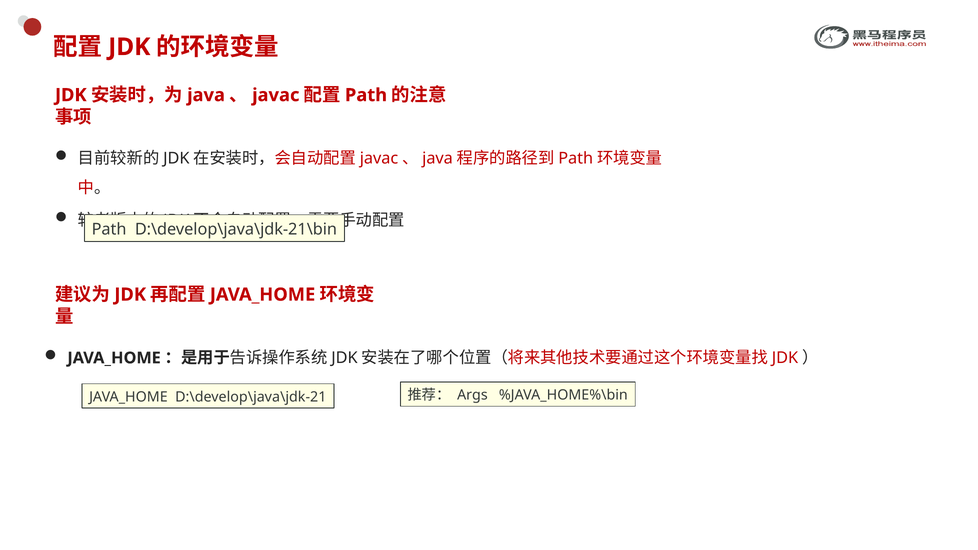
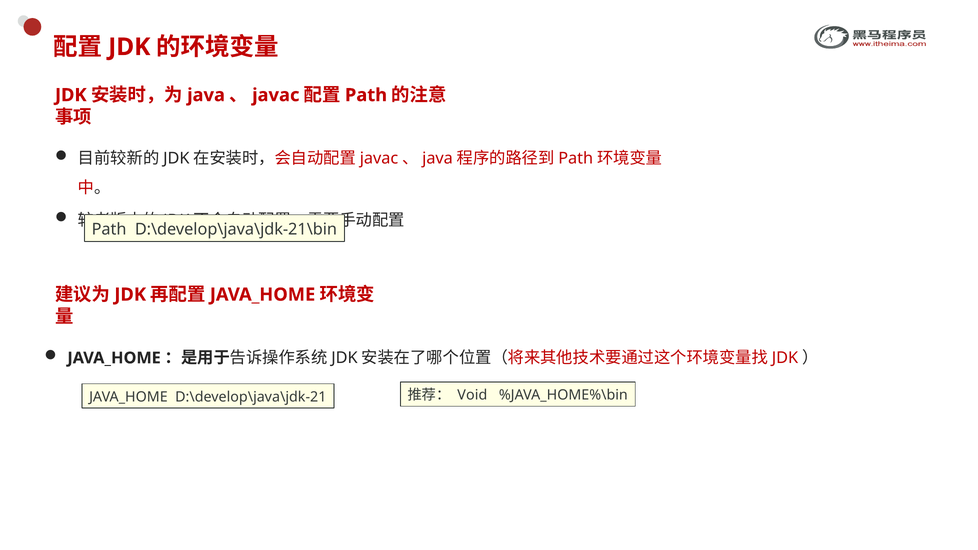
Args: Args -> Void (472, 395)
